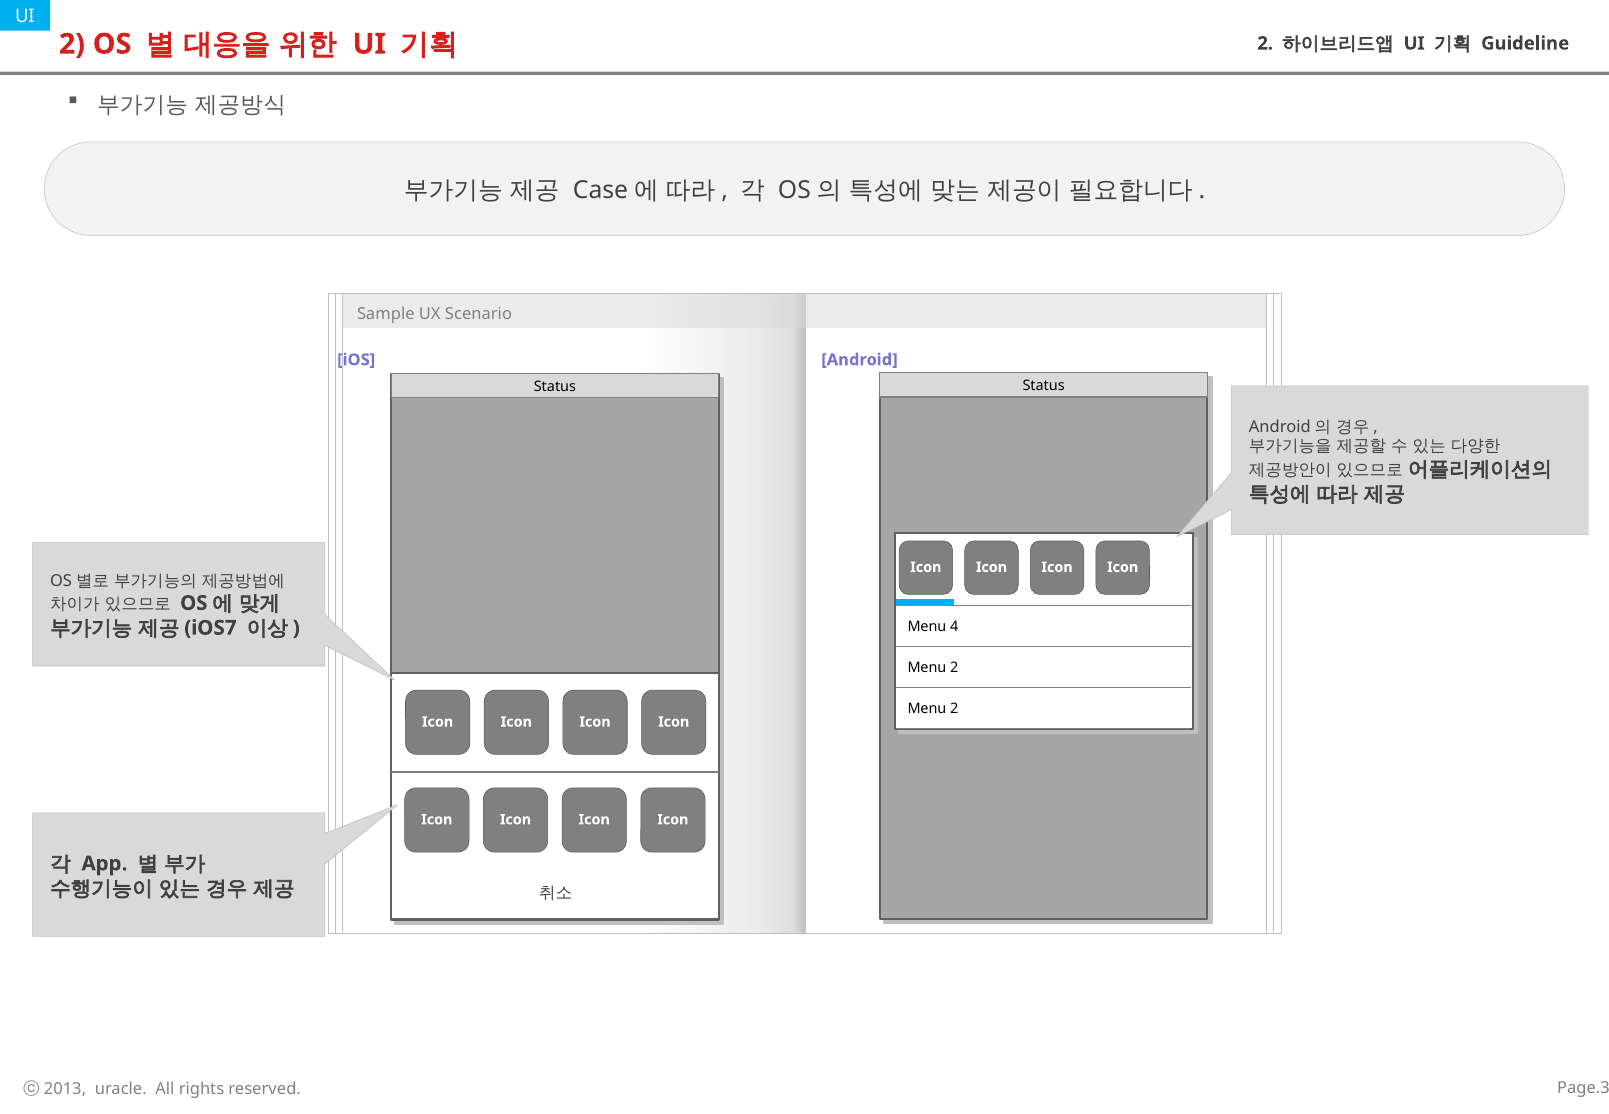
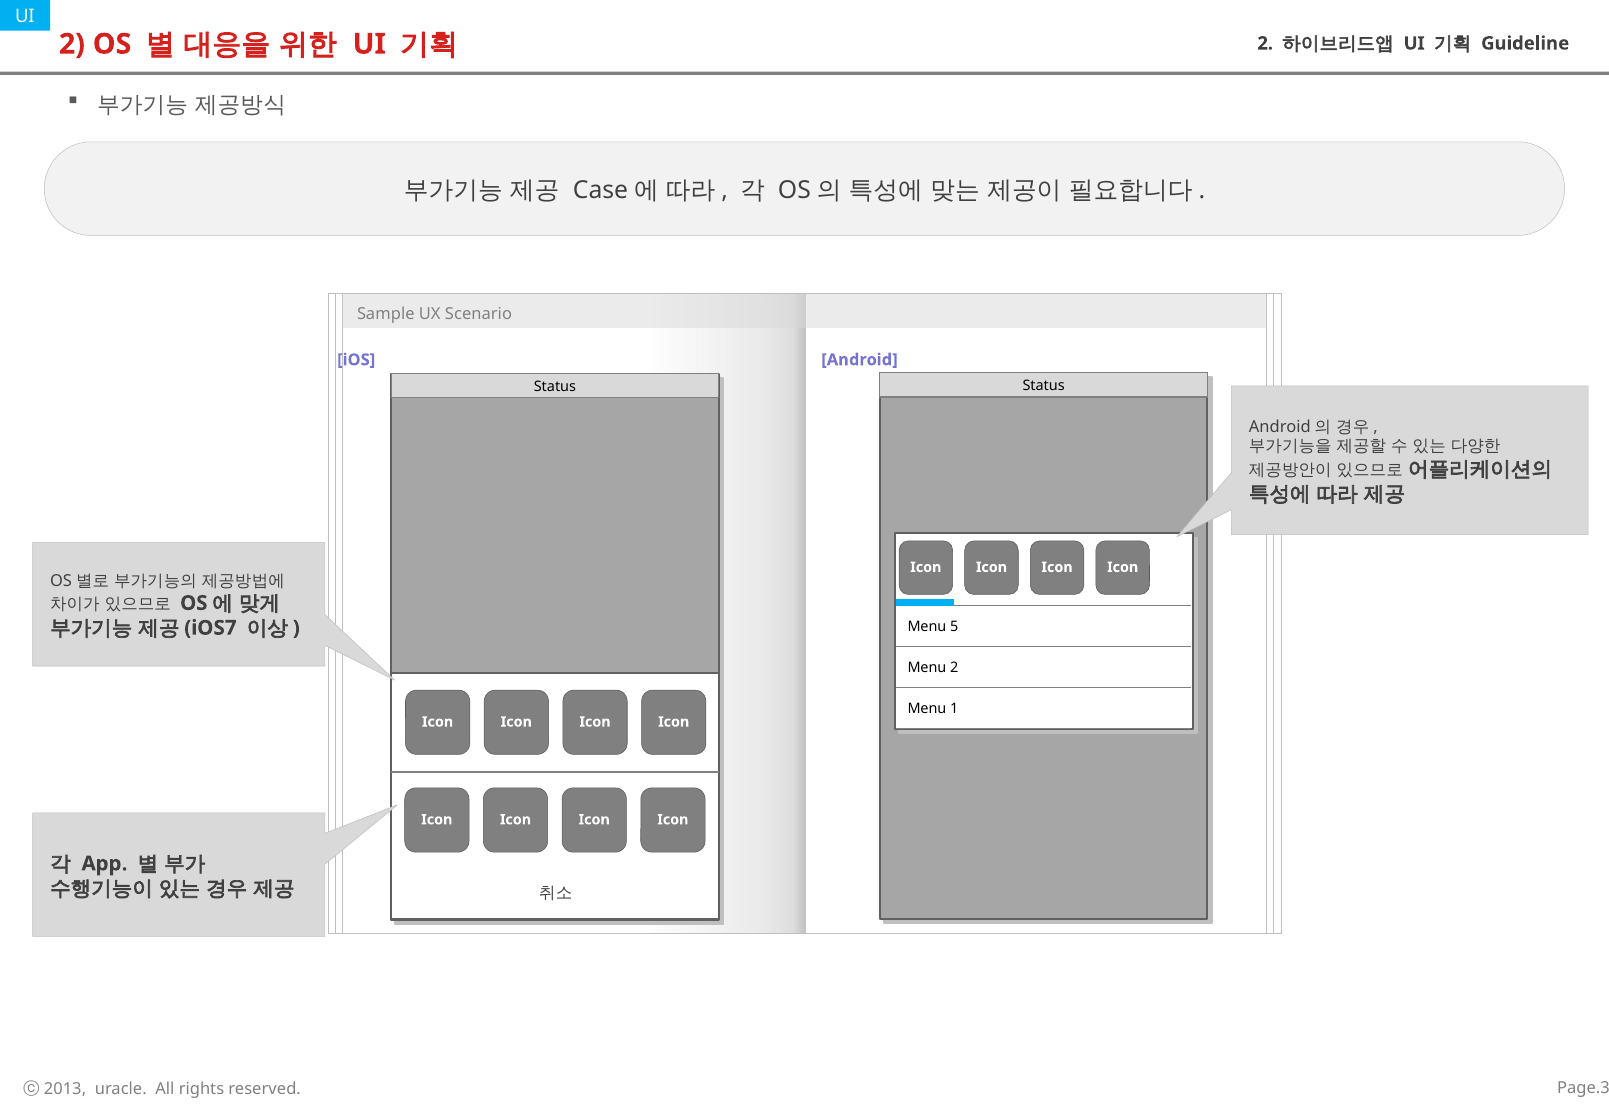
4: 4 -> 5 (954, 627)
2: 2 -> 1 (954, 709)
